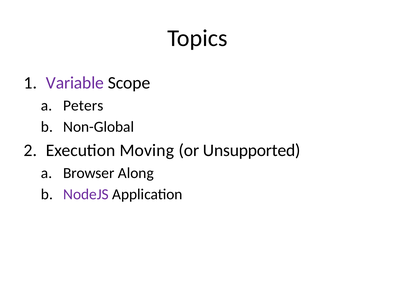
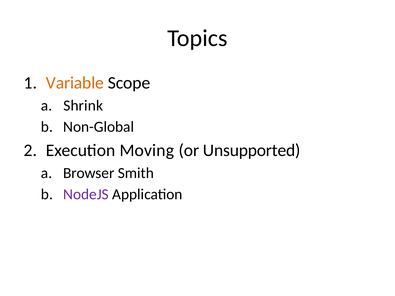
Variable colour: purple -> orange (75, 83)
Peters: Peters -> Shrink (83, 106)
Along: Along -> Smith (136, 173)
